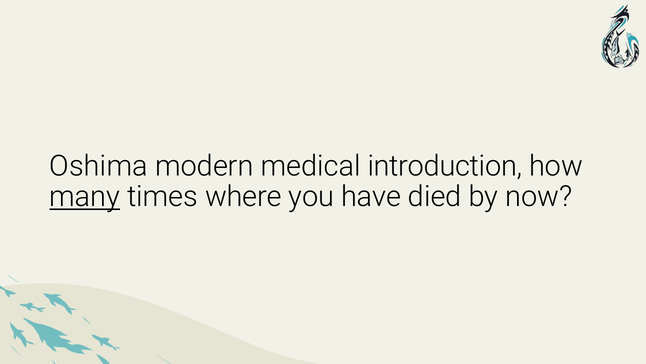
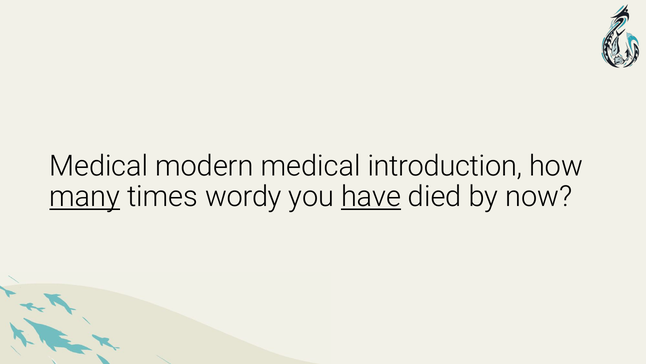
Oshima: Oshima -> Medical (99, 166)
where: where -> wordy (243, 196)
have underline: none -> present (371, 196)
